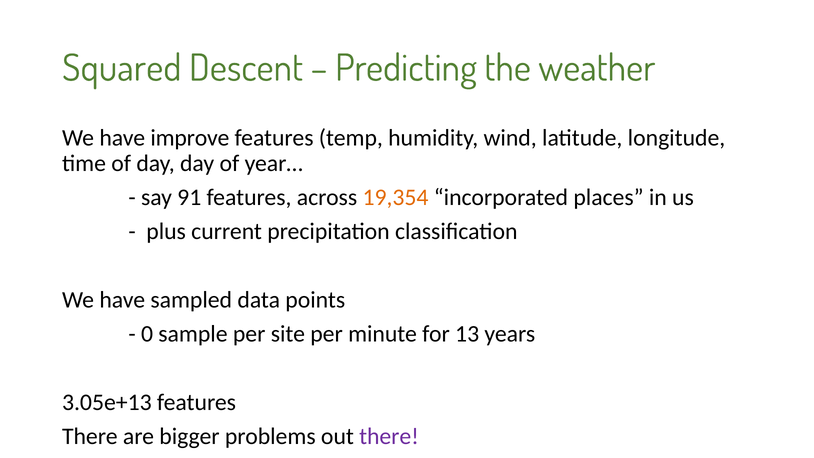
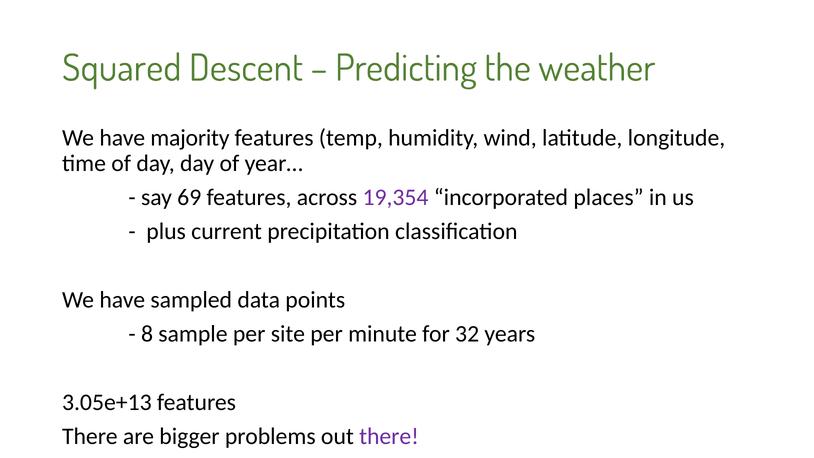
improve: improve -> majority (190, 138)
91: 91 -> 69 (189, 197)
19,354 colour: orange -> purple (396, 197)
0: 0 -> 8 (147, 334)
13: 13 -> 32 (467, 334)
